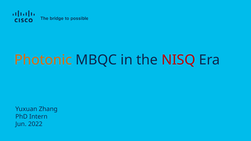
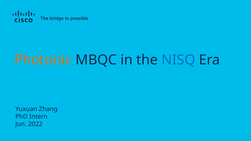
NISQ colour: red -> blue (178, 60)
